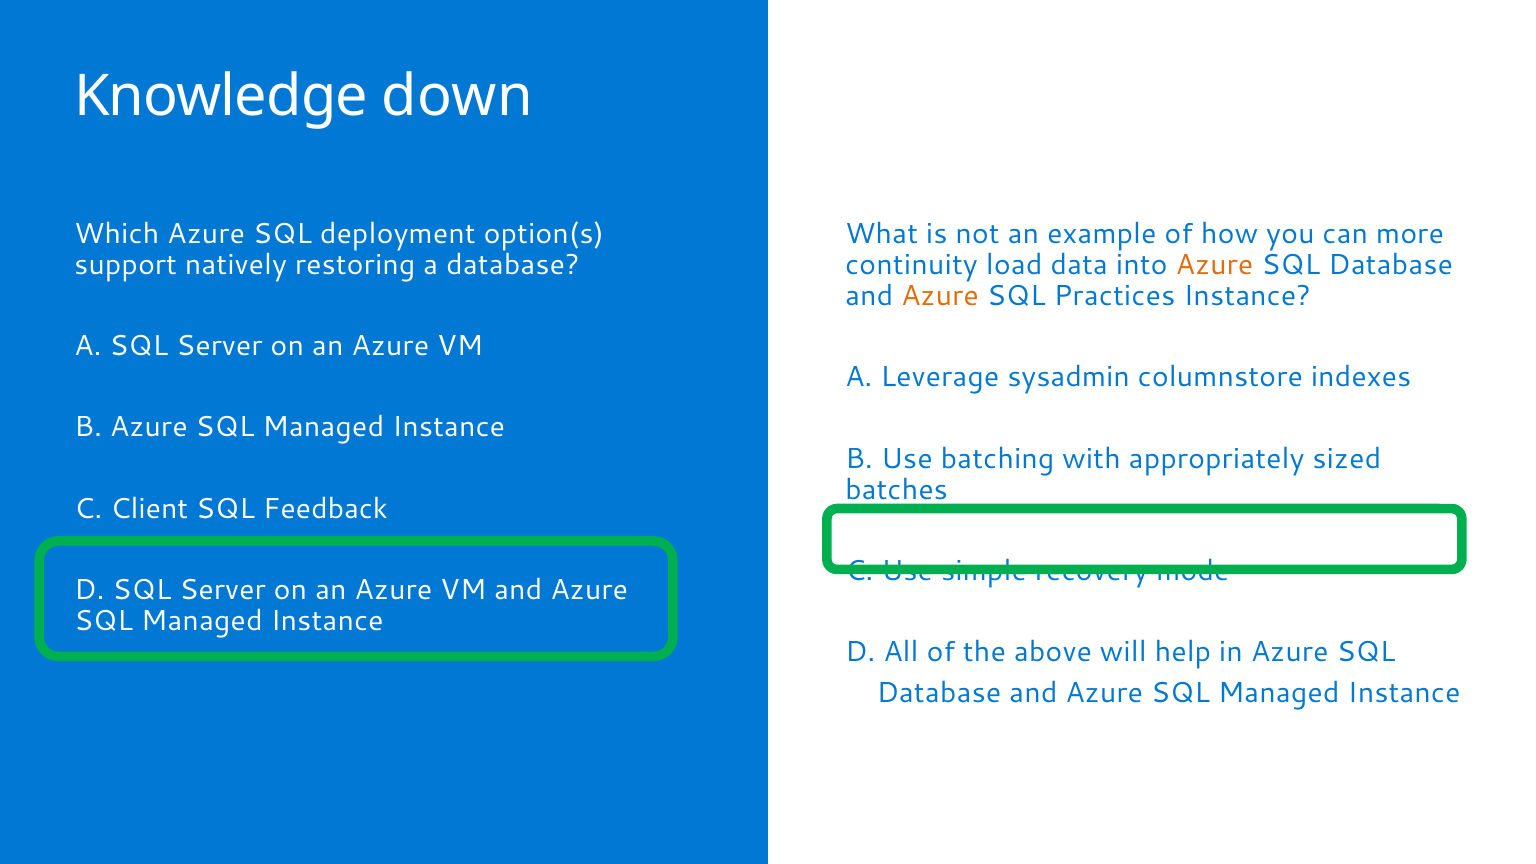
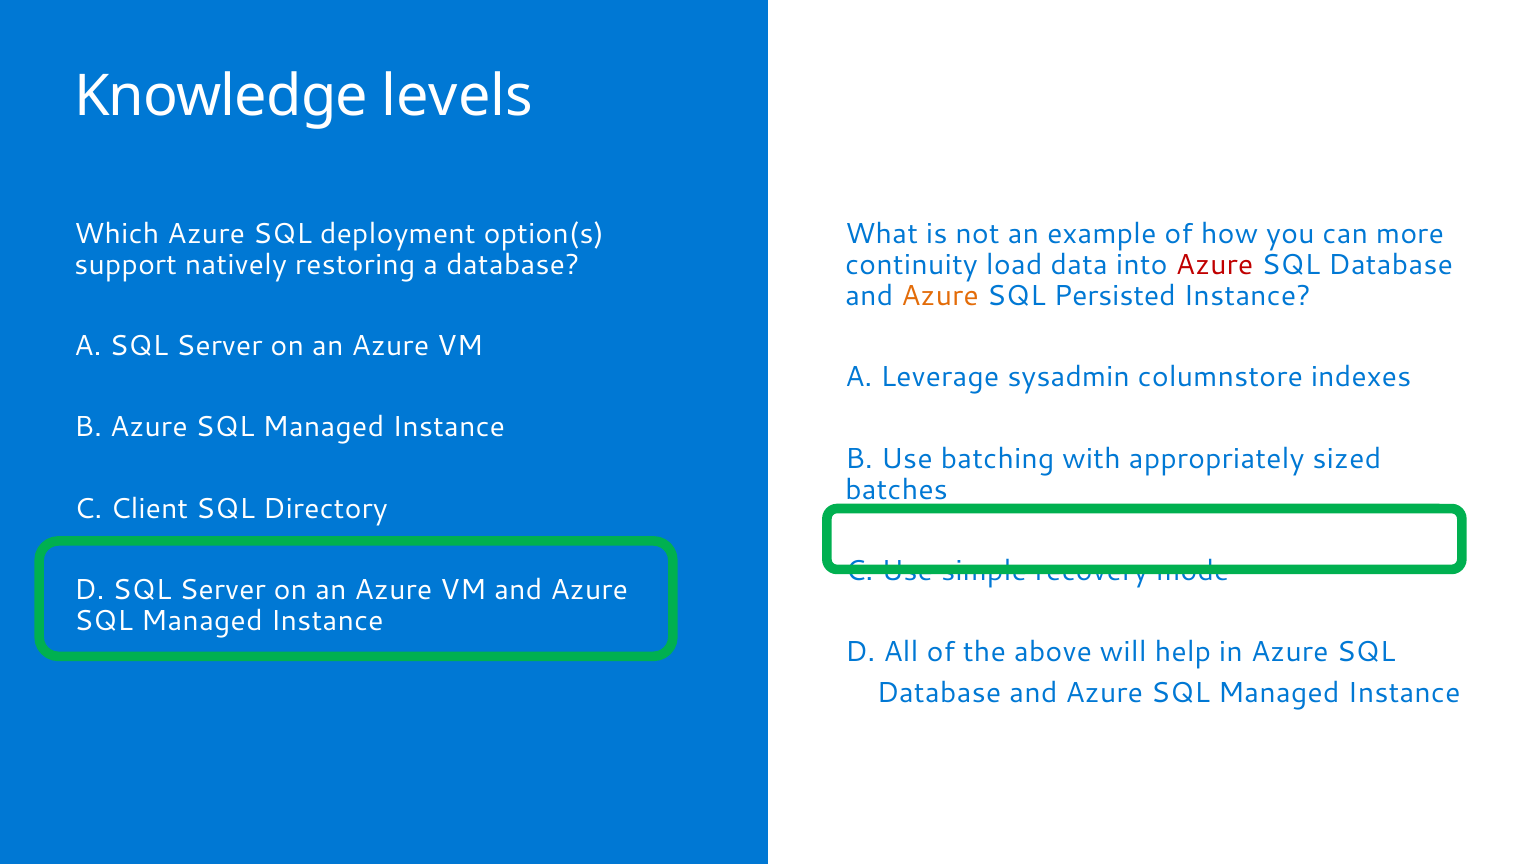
down: down -> levels (457, 96)
Azure colour: orange -> red (1215, 265)
Practices: Practices -> Persisted (1115, 296)
Feedback: Feedback -> Directory (325, 509)
